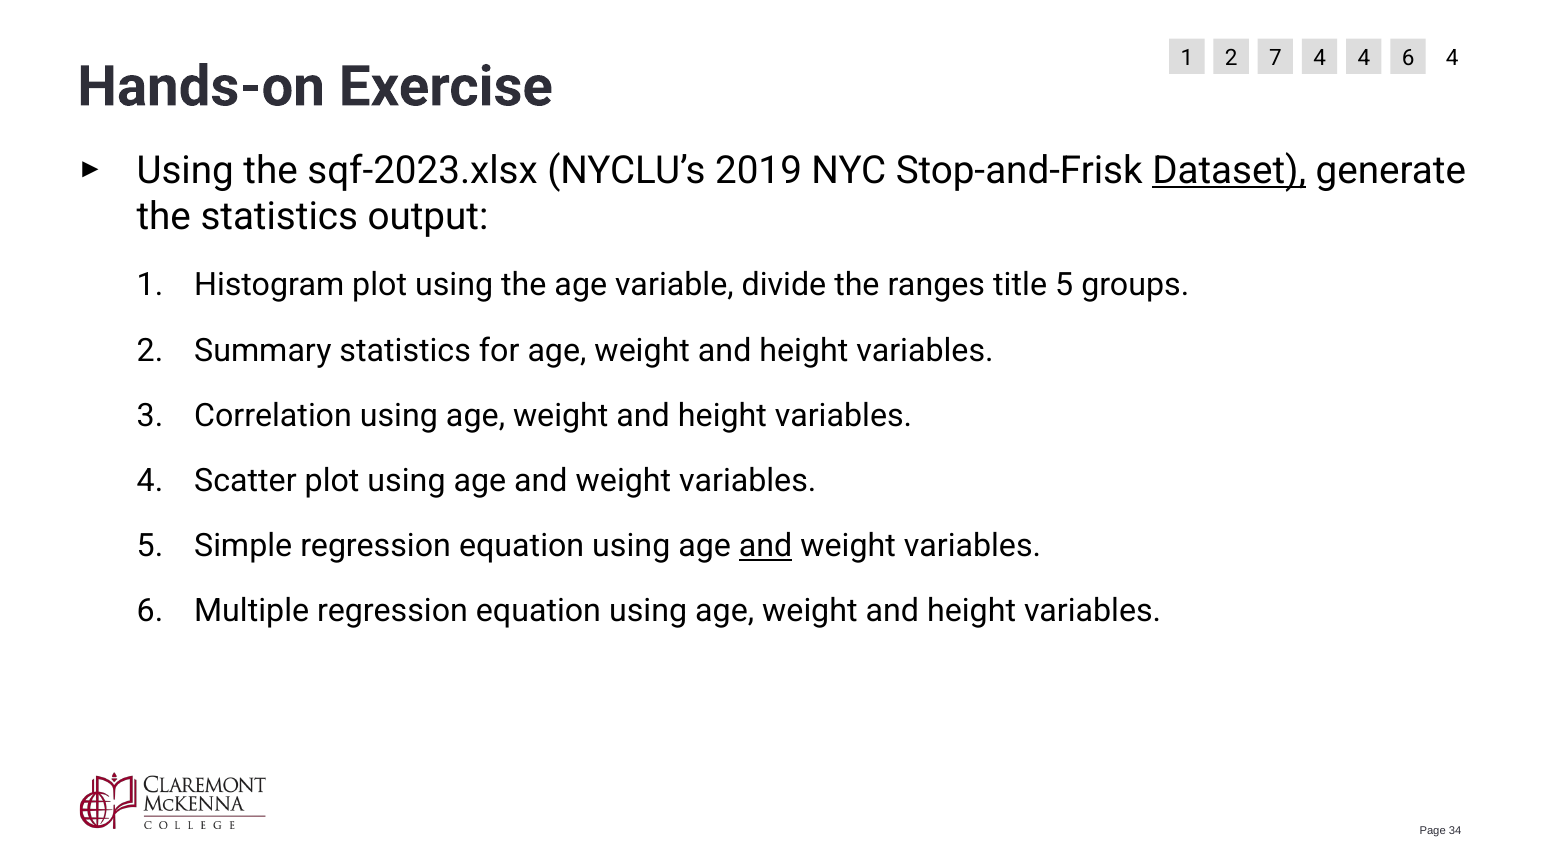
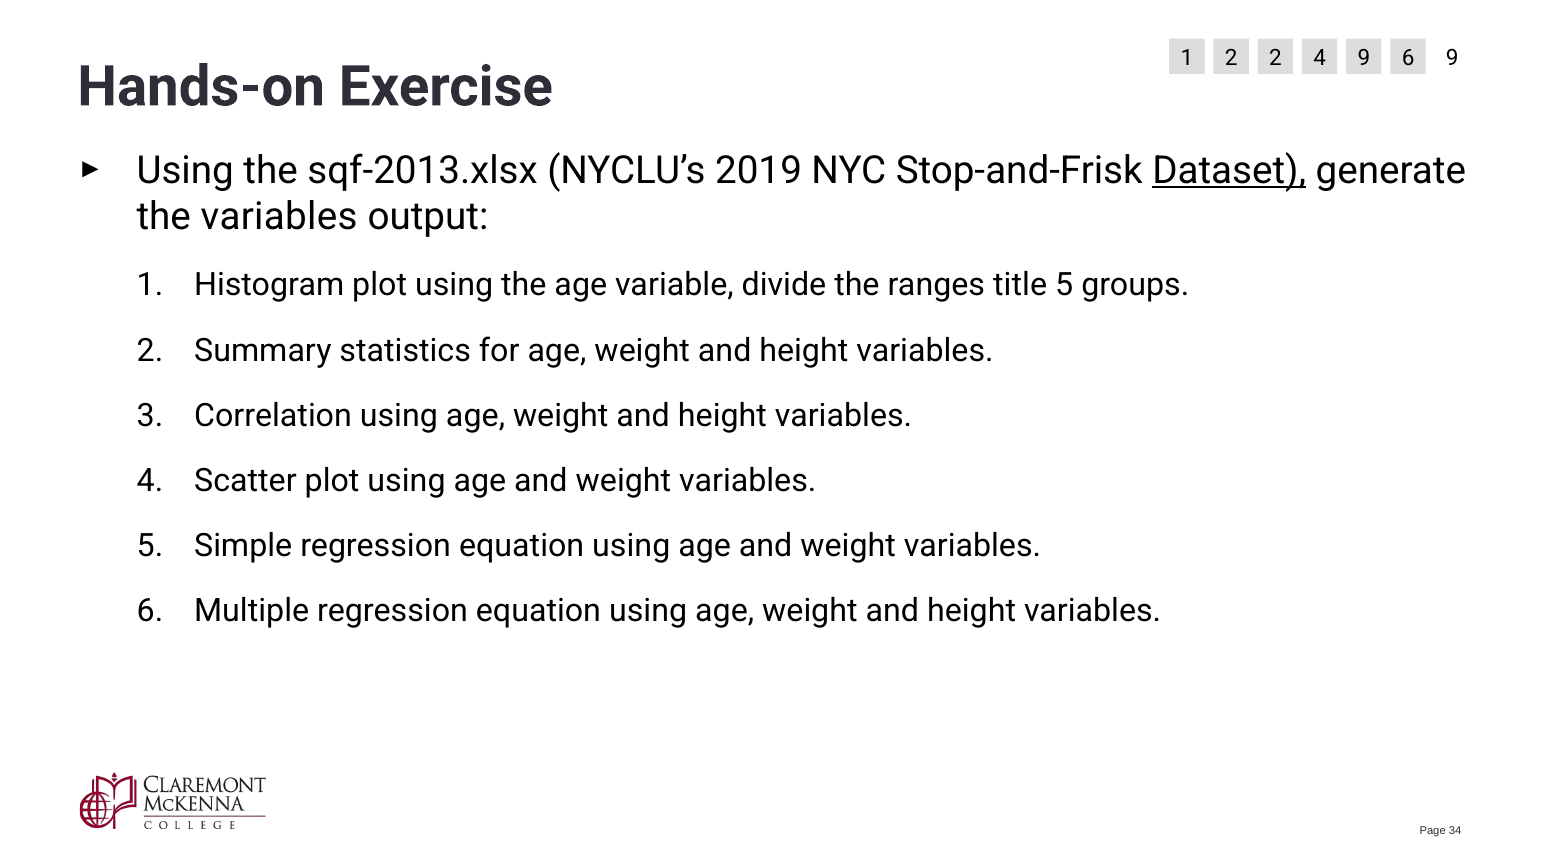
2 7: 7 -> 2 (1275, 58)
4 4: 4 -> 9 (1364, 58)
6 4: 4 -> 9 (1452, 58)
sqf-2023.xlsx: sqf-2023.xlsx -> sqf-2013.xlsx (423, 171)
the statistics: statistics -> variables (279, 217)
and underline: present -> none (766, 546)
